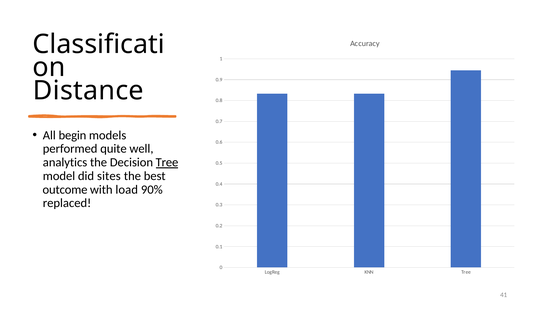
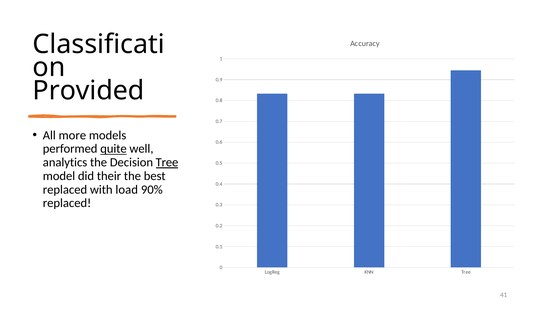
Distance: Distance -> Provided (88, 91)
begin: begin -> more (72, 135)
quite underline: none -> present (113, 149)
sites: sites -> their (109, 176)
outcome: outcome -> replaced (65, 189)
